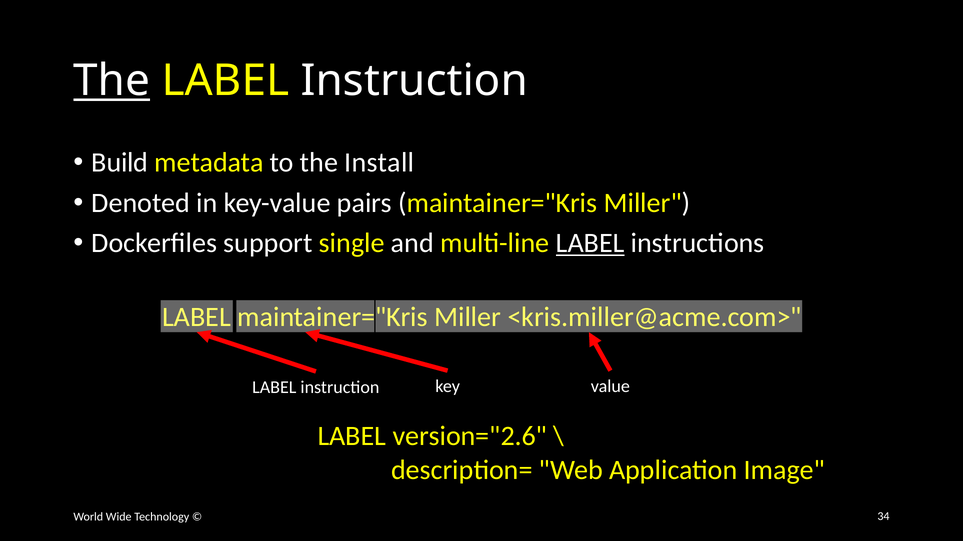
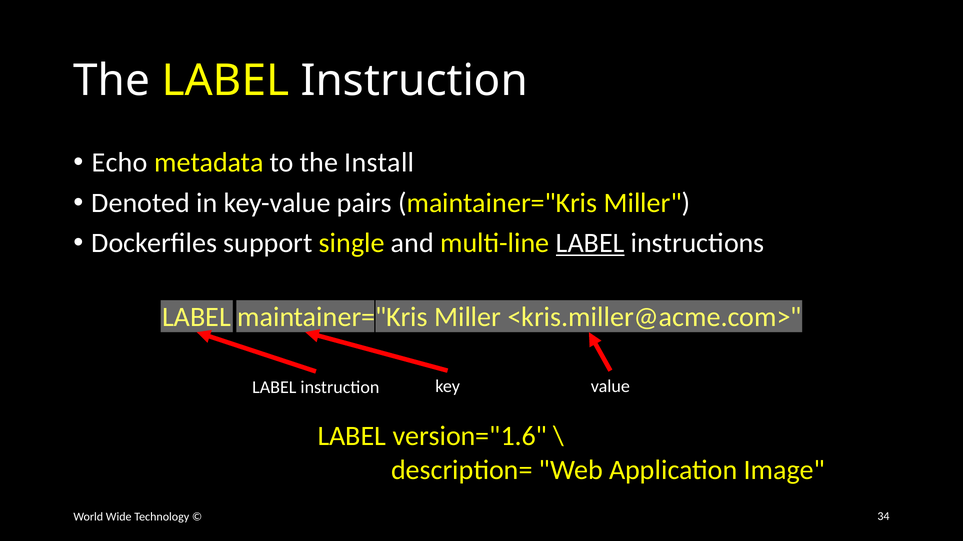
The underline: present -> none (112, 81)
Build: Build -> Echo (120, 163)
version="2.6: version="2.6 -> version="1.6 (470, 436)
